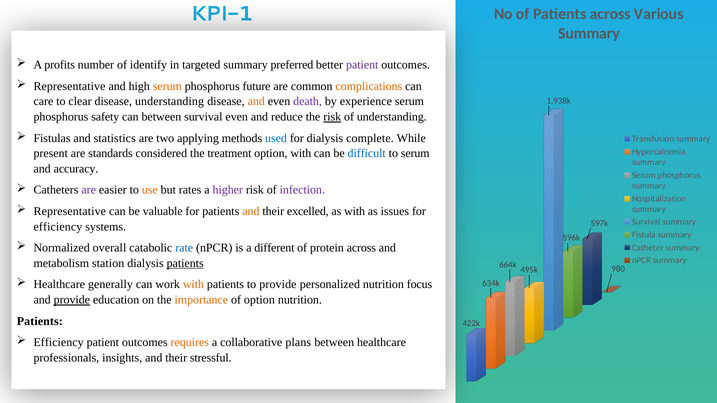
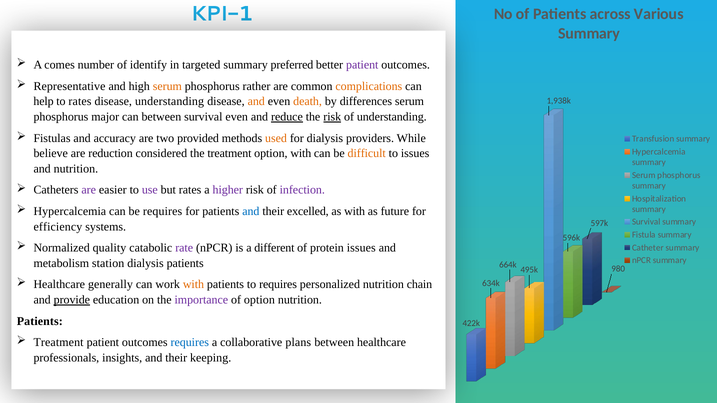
profits: profits -> comes (60, 65)
future: future -> rather (257, 86)
care: care -> help (44, 102)
to clear: clear -> rates (80, 102)
death colour: purple -> orange (308, 102)
experience: experience -> differences (366, 102)
safety: safety -> major (105, 117)
reduce underline: none -> present (287, 117)
statistics: statistics -> accuracy (115, 138)
applying: applying -> provided (198, 138)
used colour: blue -> orange (276, 138)
complete: complete -> providers (370, 138)
present: present -> believe (51, 154)
standards: standards -> reduction (111, 154)
difficult colour: blue -> orange (367, 154)
to serum: serum -> issues (415, 154)
and accuracy: accuracy -> nutrition (76, 169)
use colour: orange -> purple (150, 190)
Representative: Representative -> Hypercalcemia (70, 211)
be valuable: valuable -> requires (163, 211)
and colour: orange -> blue (251, 211)
issues: issues -> future (395, 211)
overall: overall -> quality (110, 248)
rate colour: blue -> purple (184, 248)
protein across: across -> issues (361, 248)
patients underline: present -> none (185, 263)
to provide: provide -> requires (278, 285)
focus: focus -> chain (419, 285)
importance colour: orange -> purple (201, 300)
Efficiency: Efficiency -> Treatment (59, 343)
requires colour: orange -> blue (190, 343)
stressful: stressful -> keeping (211, 358)
